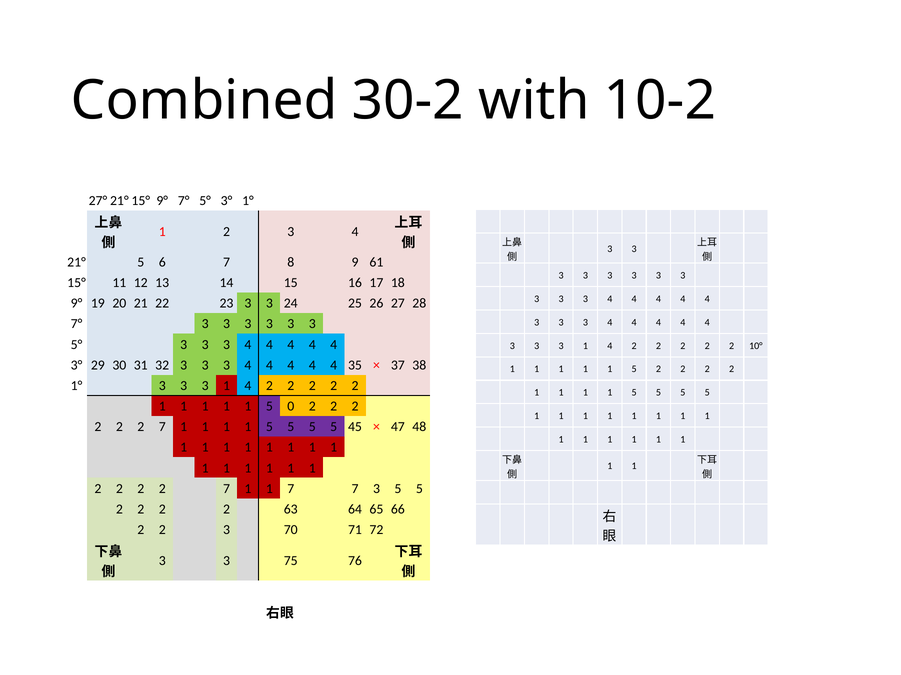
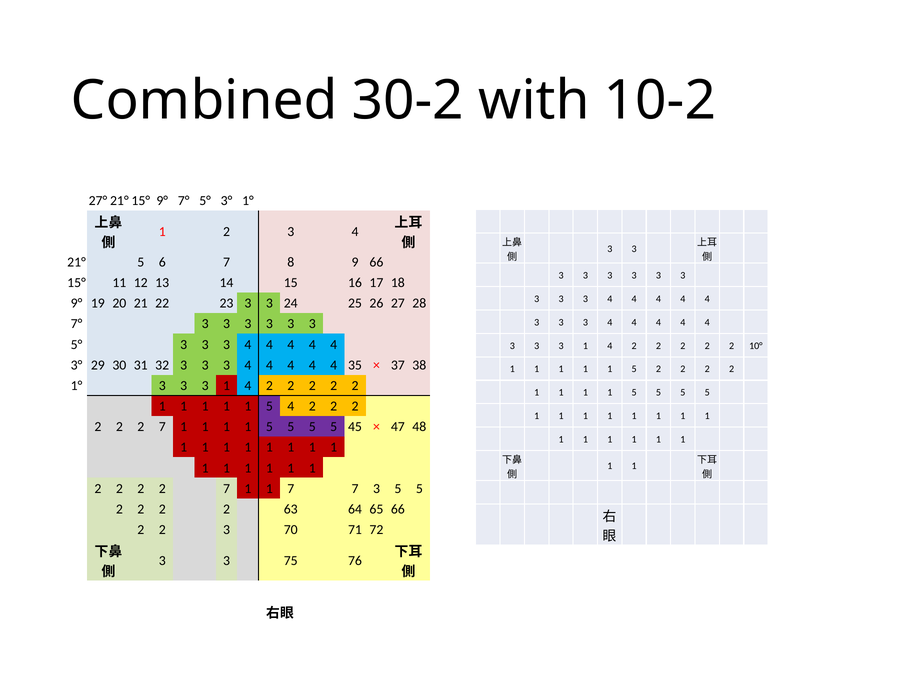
9 61: 61 -> 66 (376, 262)
5 0: 0 -> 4 (291, 407)
